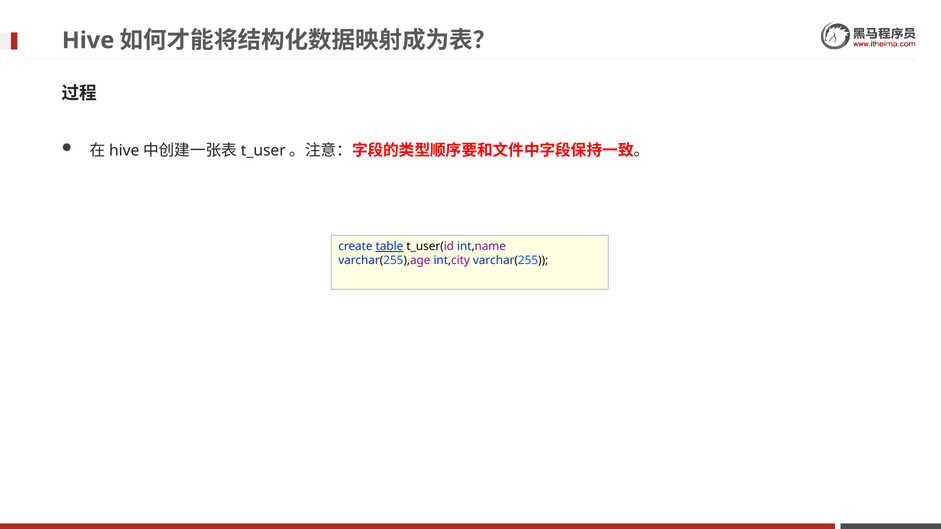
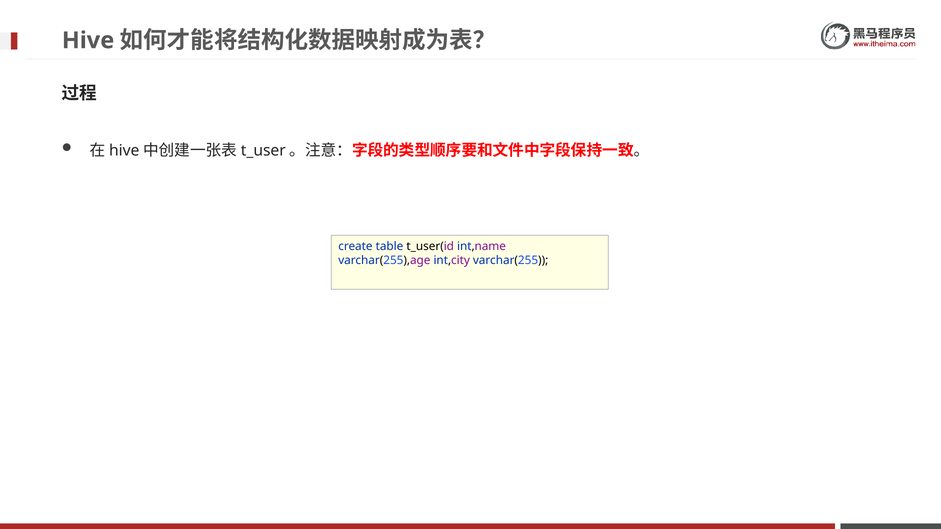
table underline: present -> none (389, 247)
